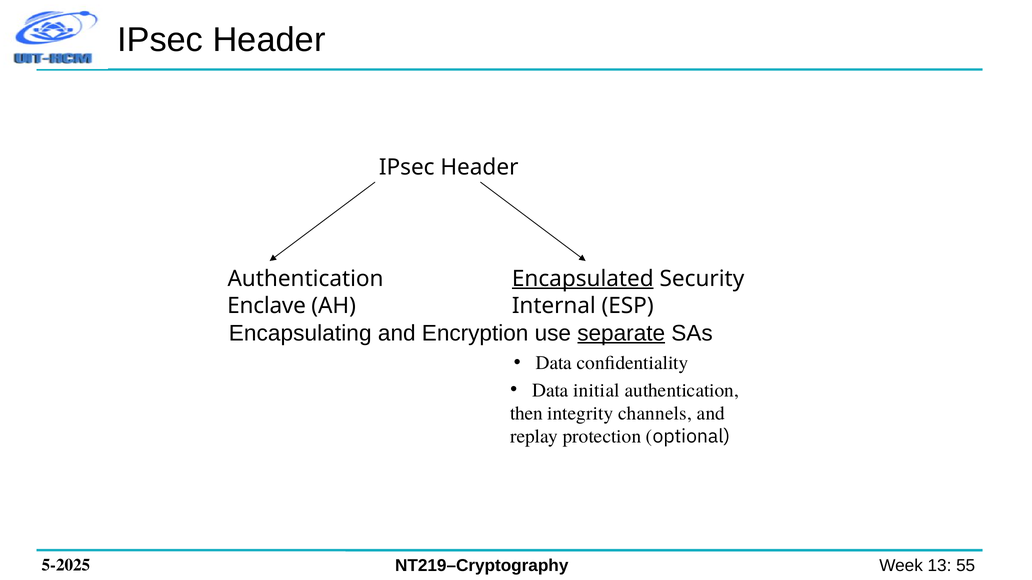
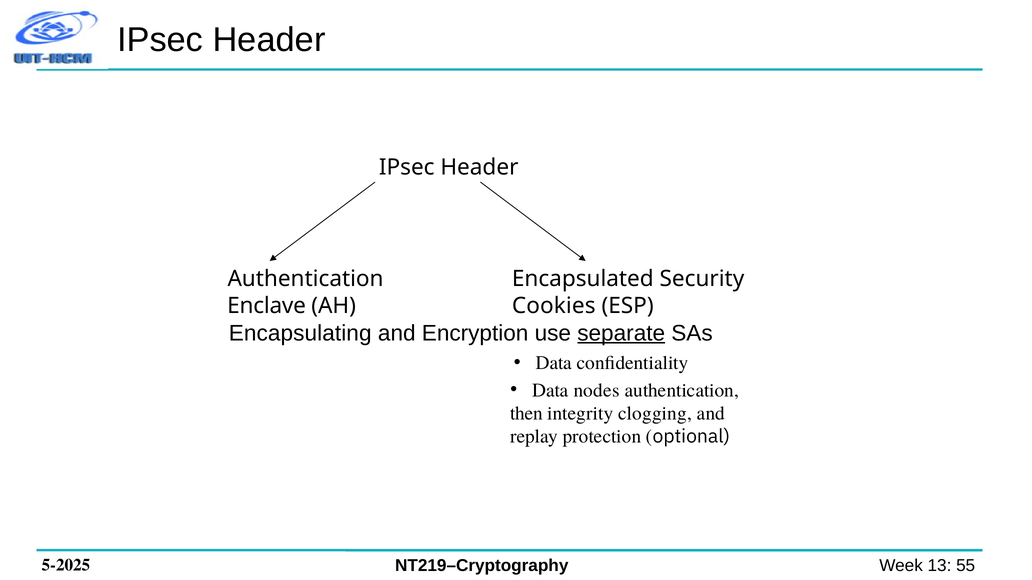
Encapsulated underline: present -> none (583, 279)
Internal: Internal -> Cookies (554, 306)
initial: initial -> nodes (597, 390)
channels: channels -> clogging (655, 414)
